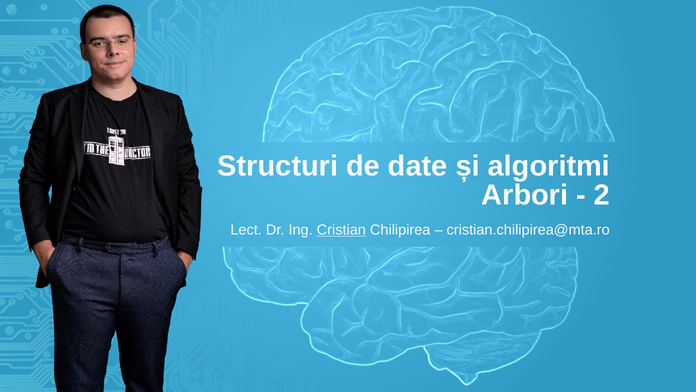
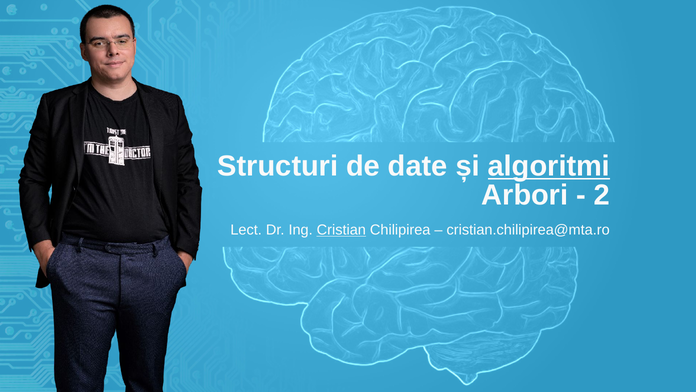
algoritmi underline: none -> present (549, 166)
